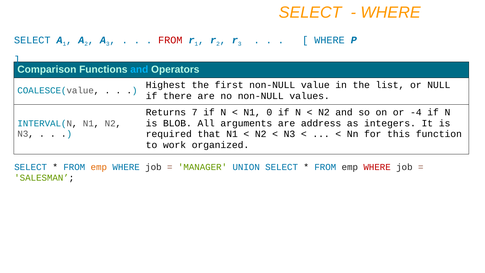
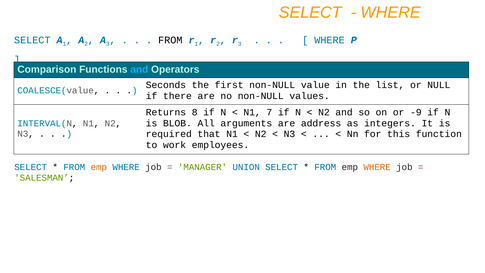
FROM colour: red -> black (170, 40)
Highest: Highest -> Seconds (166, 85)
7: 7 -> 8 (195, 112)
0: 0 -> 7 (269, 112)
-4: -4 -> -9 (416, 112)
organized: organized -> employees (221, 145)
WHERE colour: red -> orange (377, 167)
